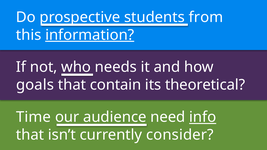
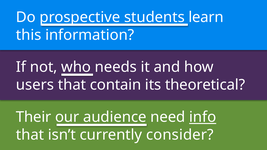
from: from -> learn (206, 17)
information underline: present -> none (90, 35)
goals: goals -> users (35, 85)
Time: Time -> Their (34, 117)
